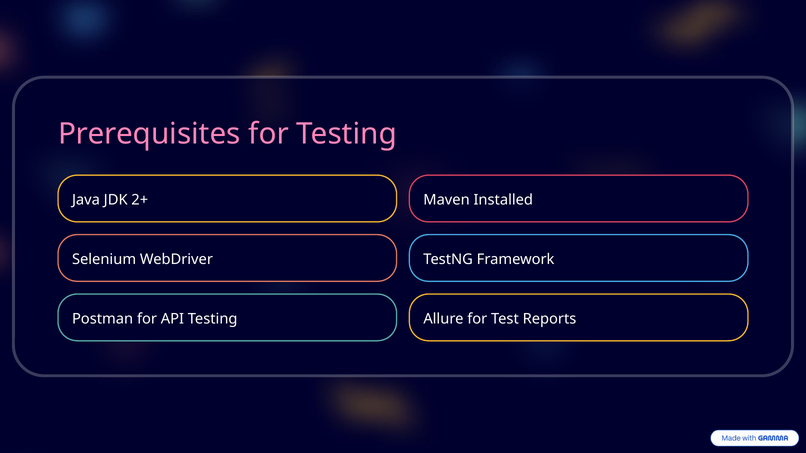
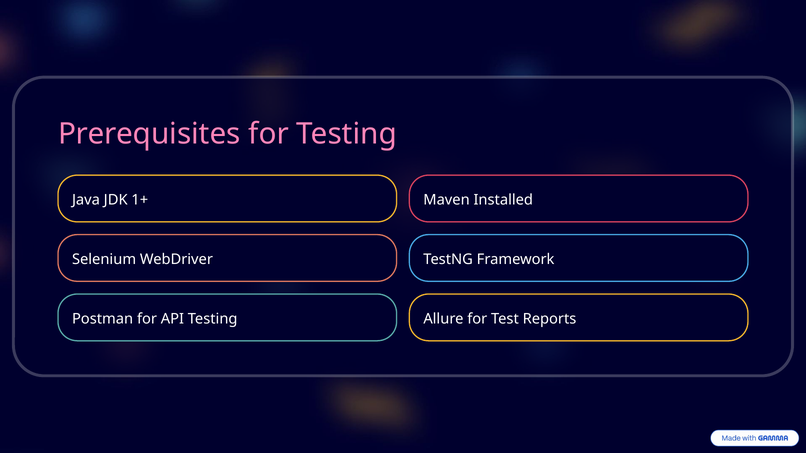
2+: 2+ -> 1+ (140, 200)
